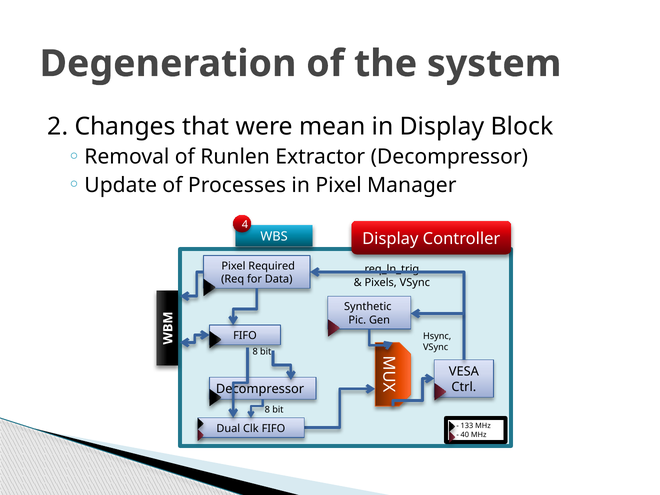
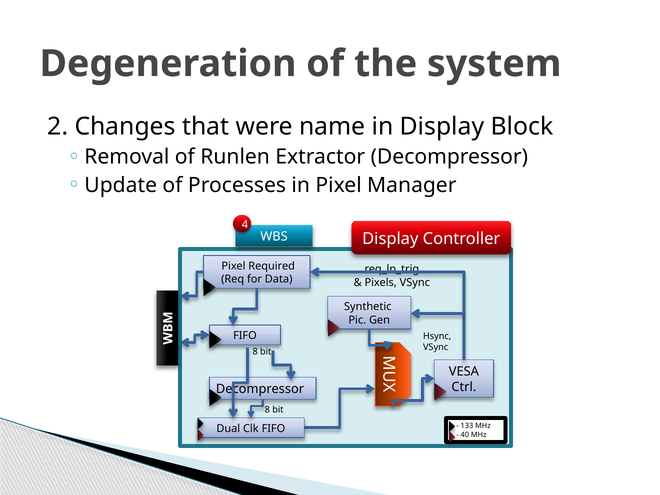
mean: mean -> name (332, 127)
